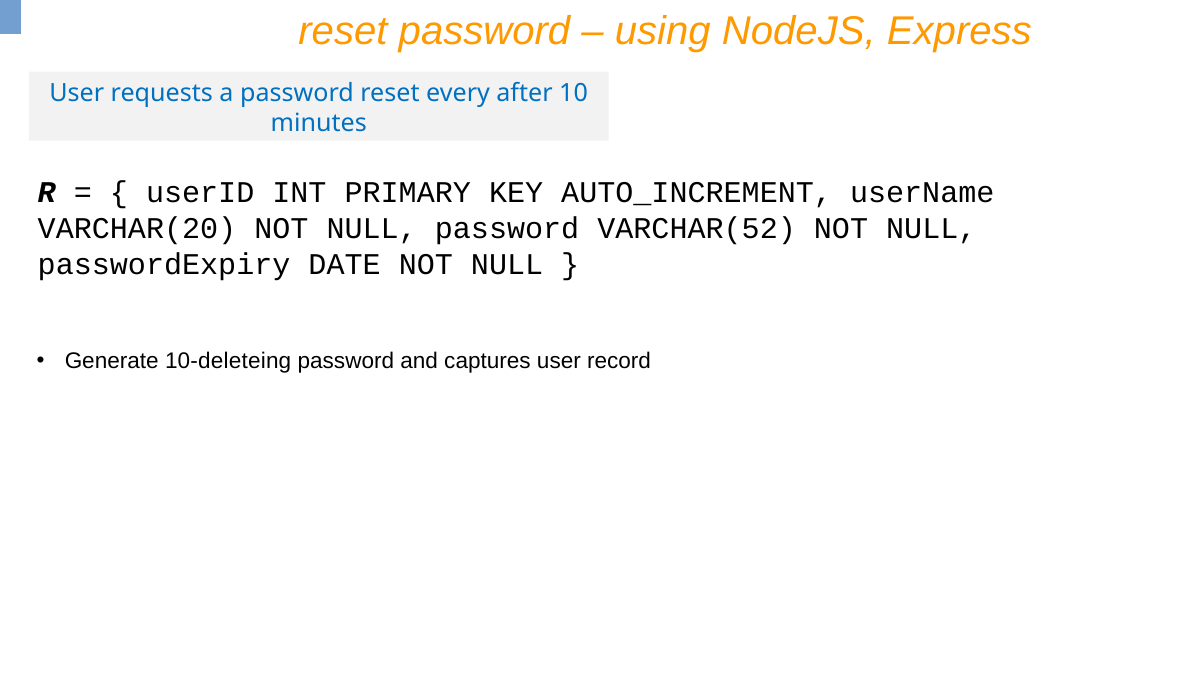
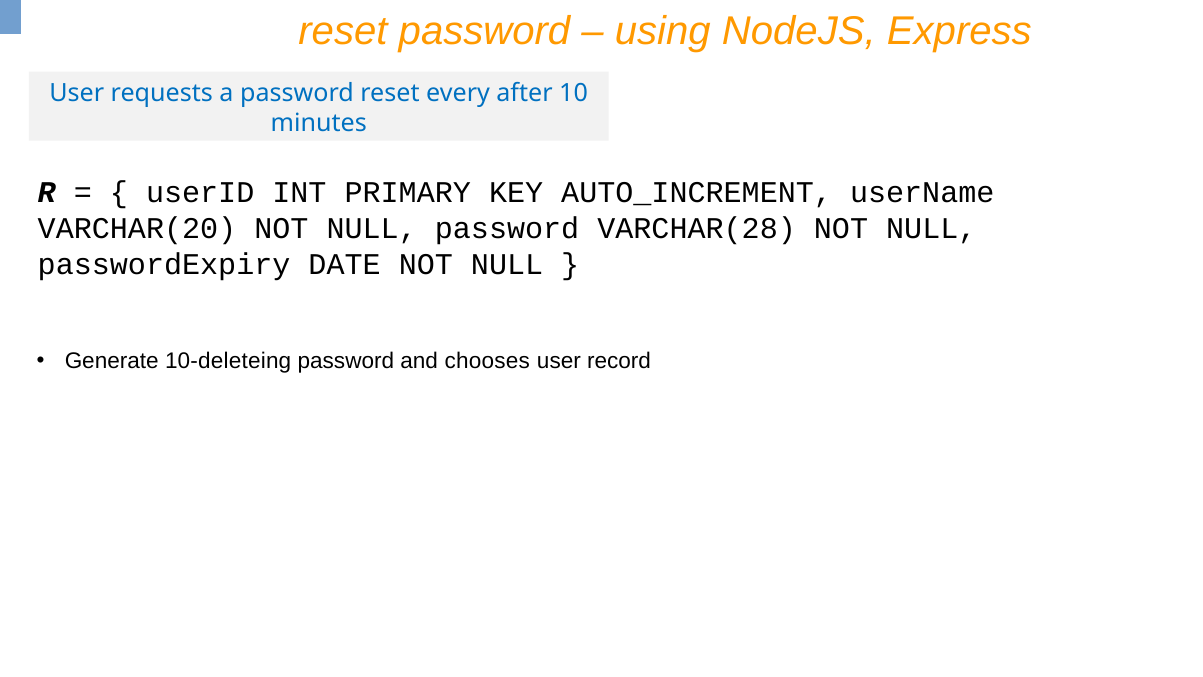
VARCHAR(52: VARCHAR(52 -> VARCHAR(28 (697, 228)
captures: captures -> chooses (487, 361)
